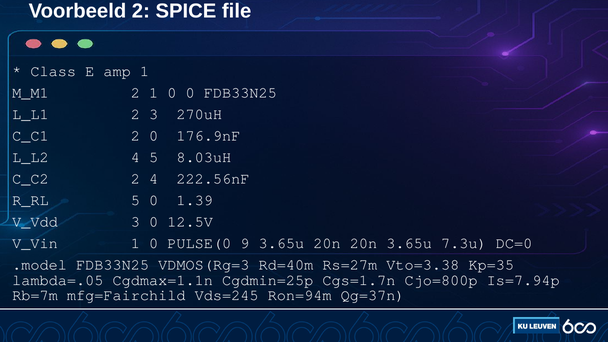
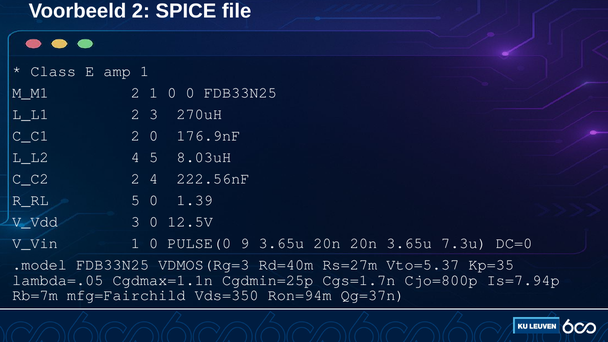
Vto=3.38: Vto=3.38 -> Vto=5.37 (423, 265)
Vds=245: Vds=245 -> Vds=350 (227, 295)
